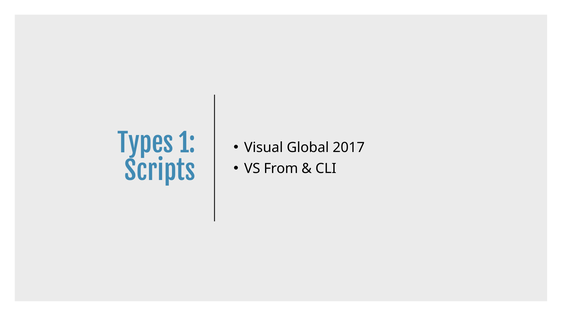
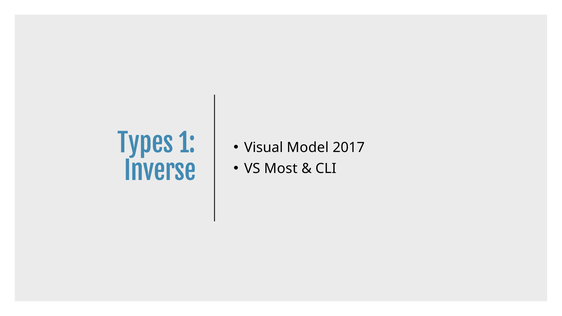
Global: Global -> Model (308, 147)
From: From -> Most (281, 168)
Scripts: Scripts -> Inverse (160, 172)
